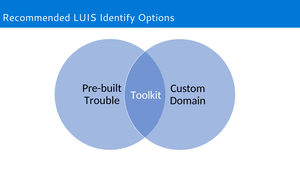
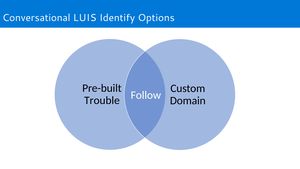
Recommended: Recommended -> Conversational (36, 18)
Toolkit: Toolkit -> Follow (146, 95)
